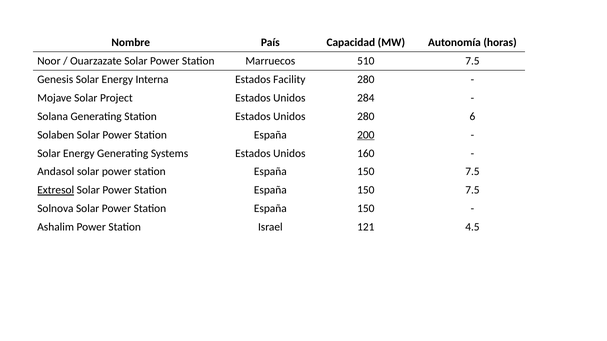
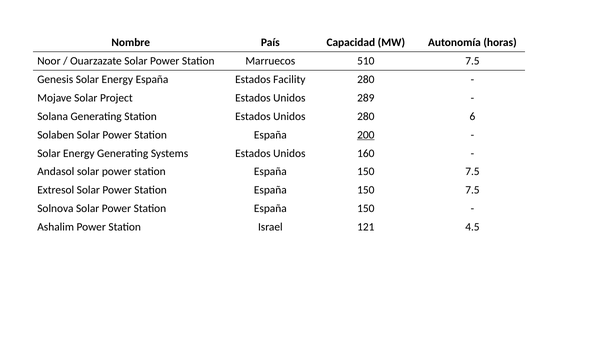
Energy Interna: Interna -> España (152, 80)
284: 284 -> 289 (366, 98)
Extresol underline: present -> none (56, 190)
